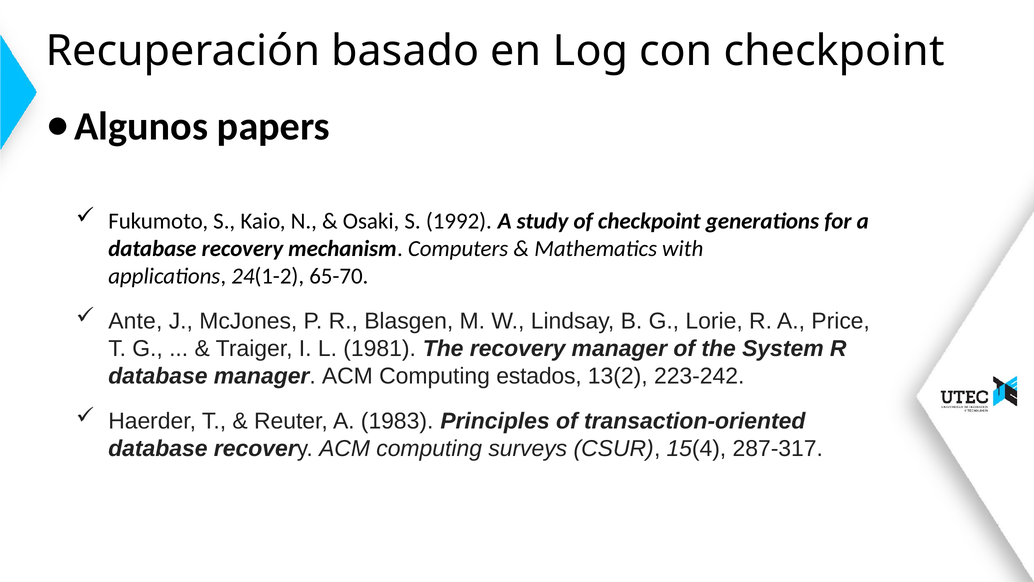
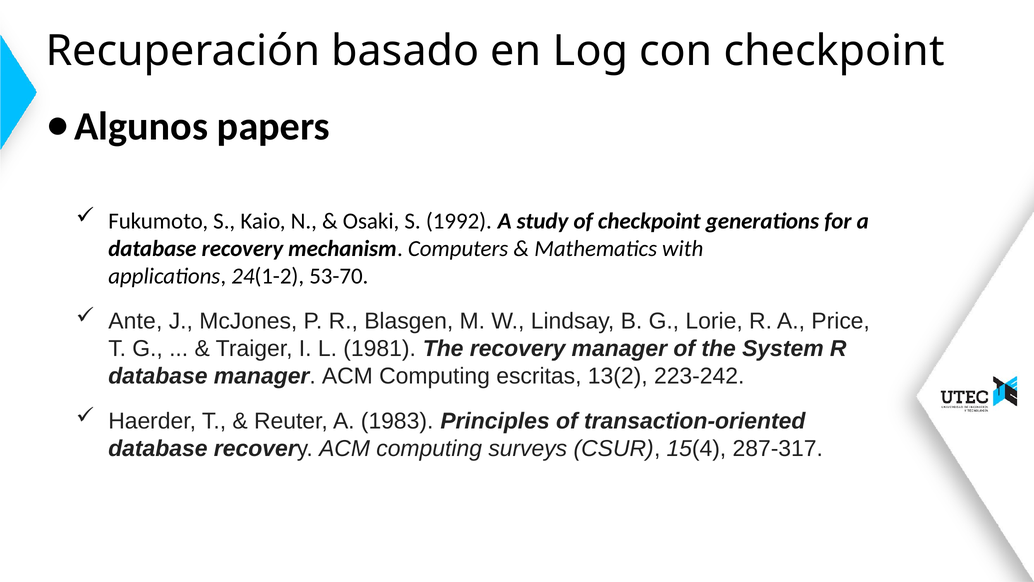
65-70: 65-70 -> 53-70 (339, 276)
estados: estados -> escritas (539, 376)
